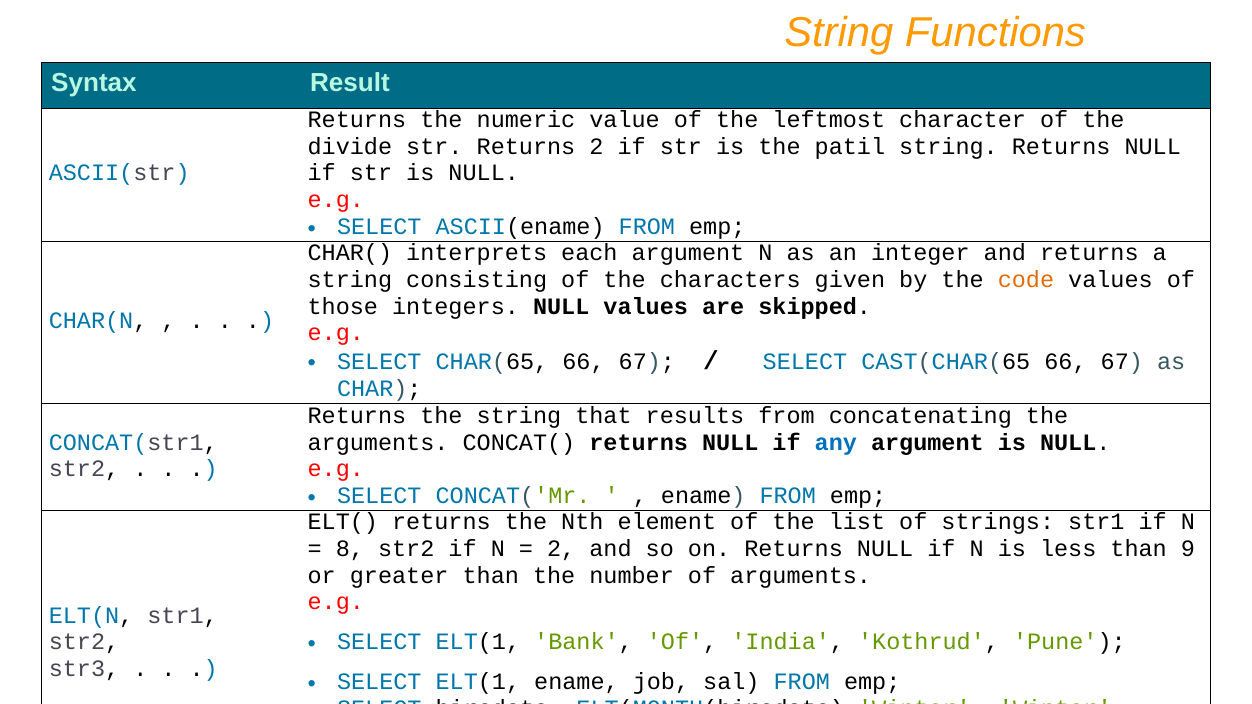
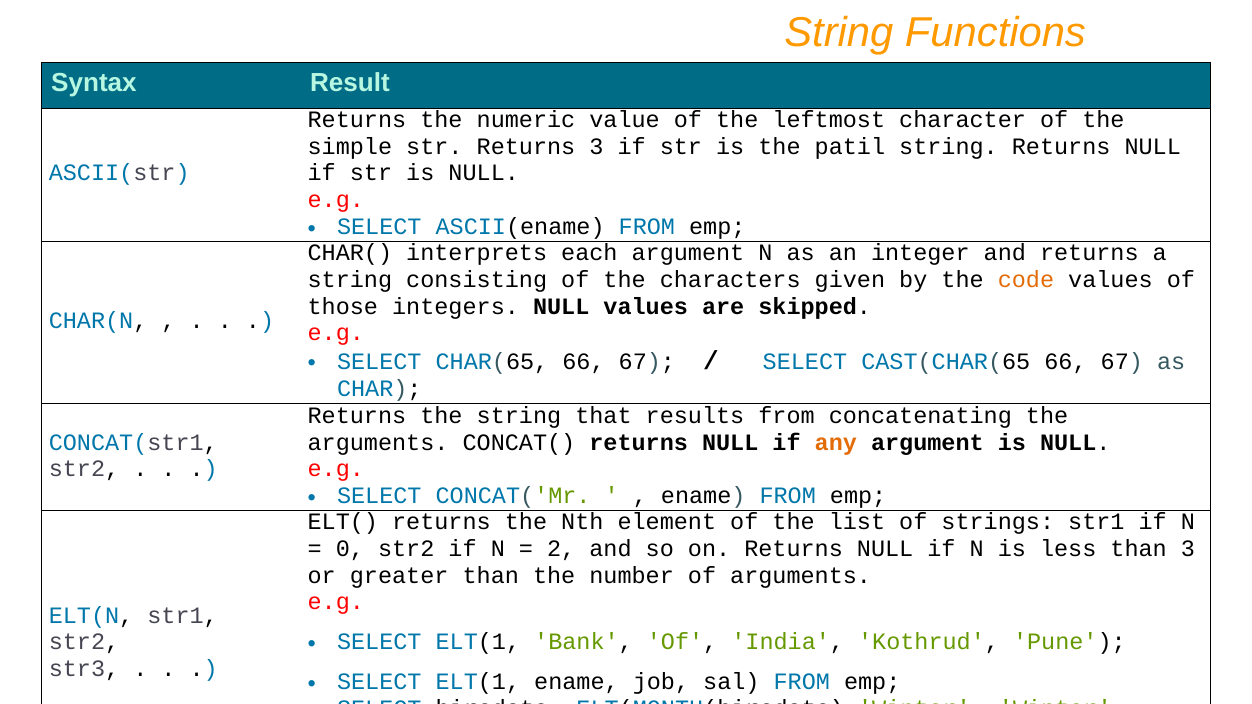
divide: divide -> simple (350, 147)
Returns 2: 2 -> 3 (596, 147)
any colour: blue -> orange (836, 442)
8: 8 -> 0 (350, 549)
than 9: 9 -> 3 (1188, 549)
